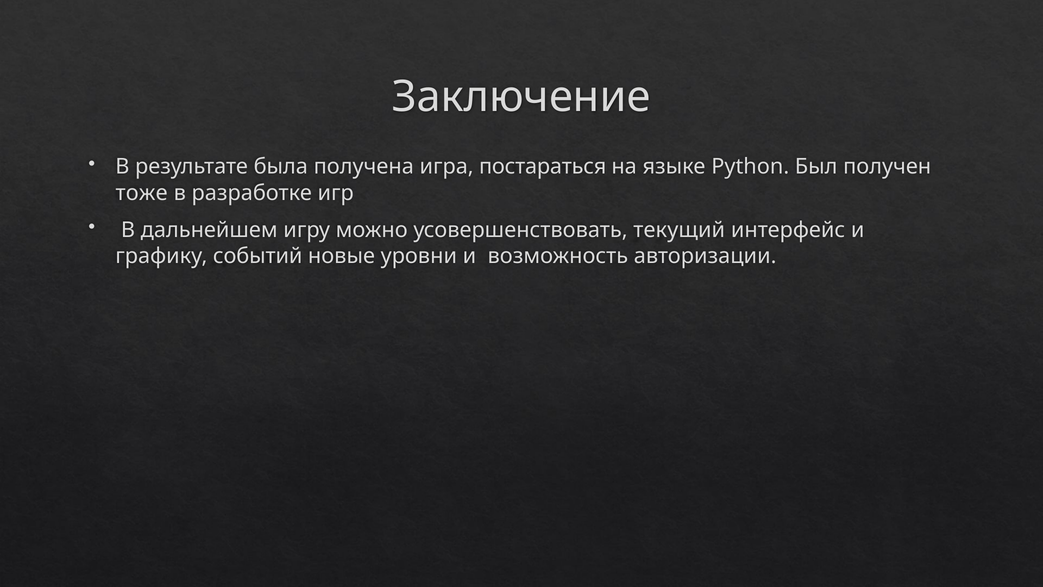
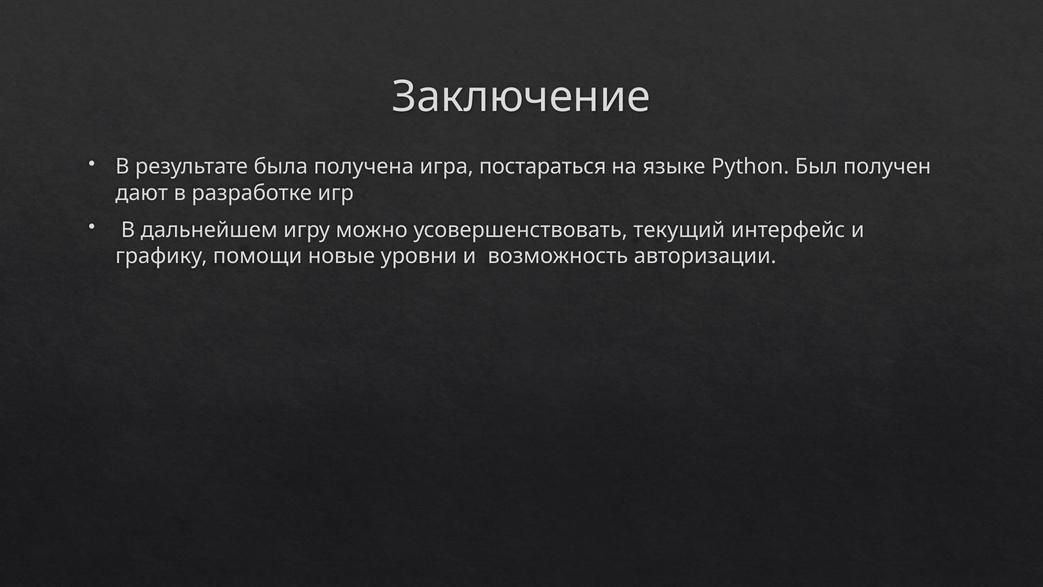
тоже: тоже -> дают (142, 193)
событий: событий -> помощи (258, 256)
